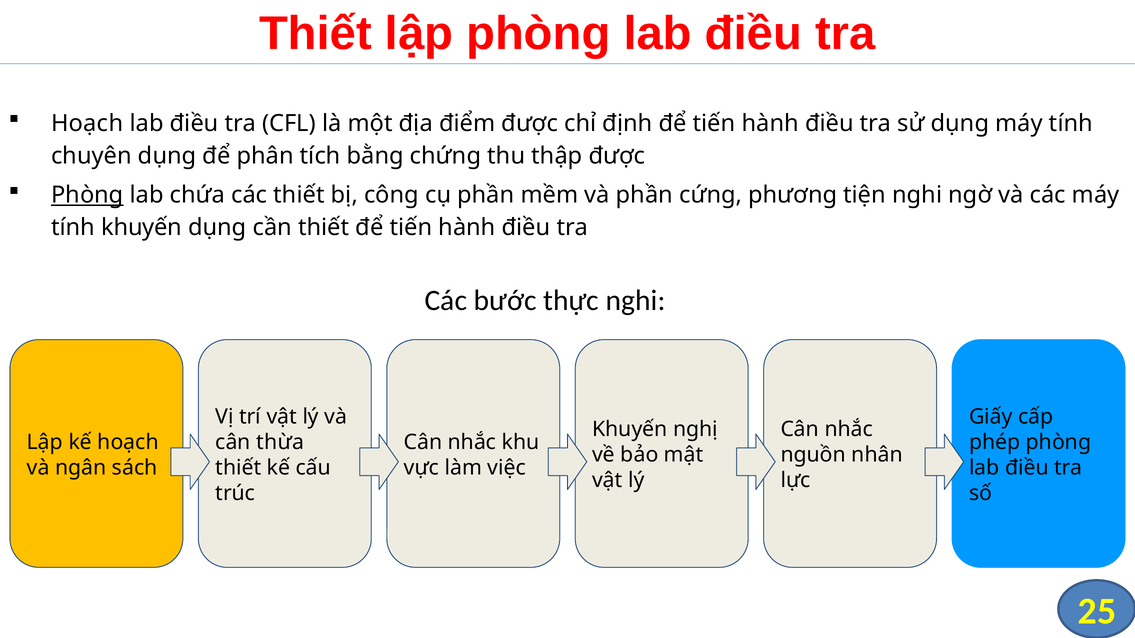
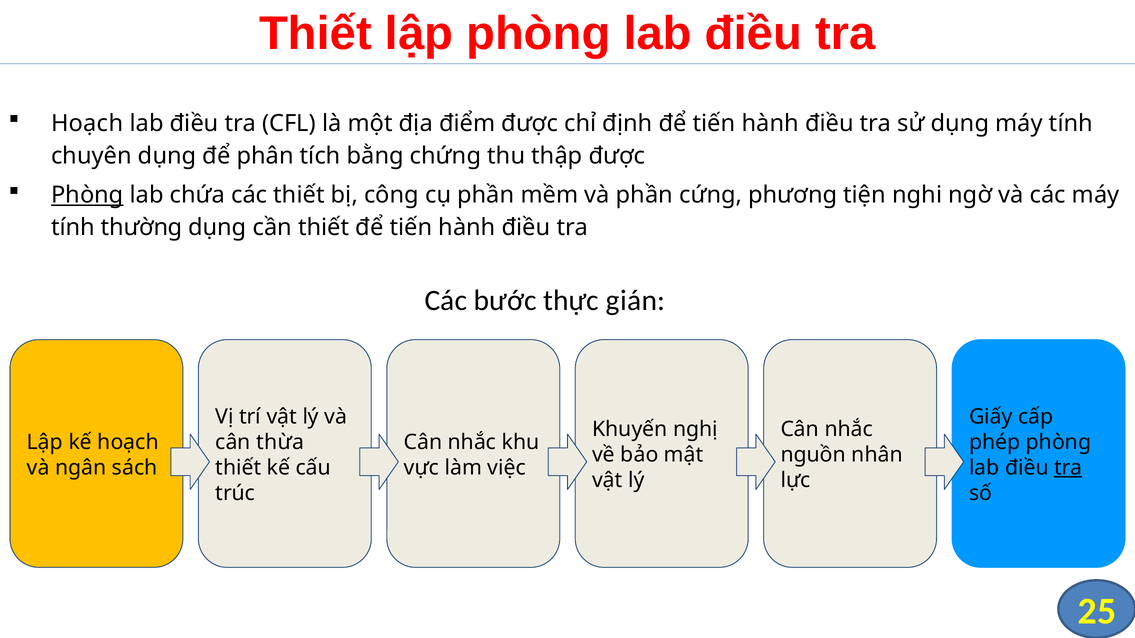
tính khuyến: khuyến -> thường (142, 228)
thực nghi: nghi -> gián (636, 301)
tra underline: none -> present (1068, 468)
